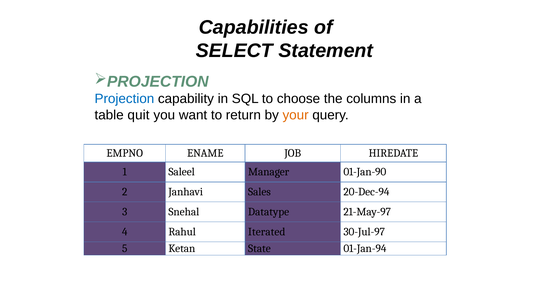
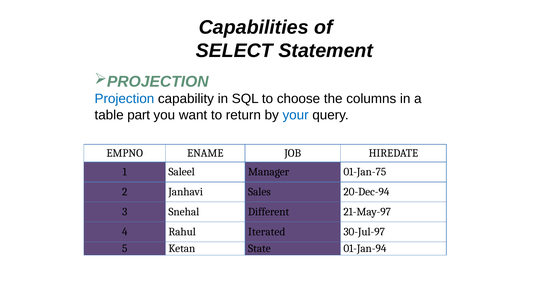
quit: quit -> part (139, 115)
your colour: orange -> blue (296, 115)
01-Jan-90: 01-Jan-90 -> 01-Jan-75 (365, 172)
Datatype: Datatype -> Different (269, 212)
